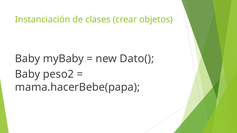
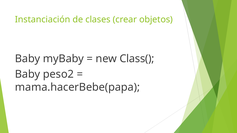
Dato(: Dato( -> Class( (137, 59)
